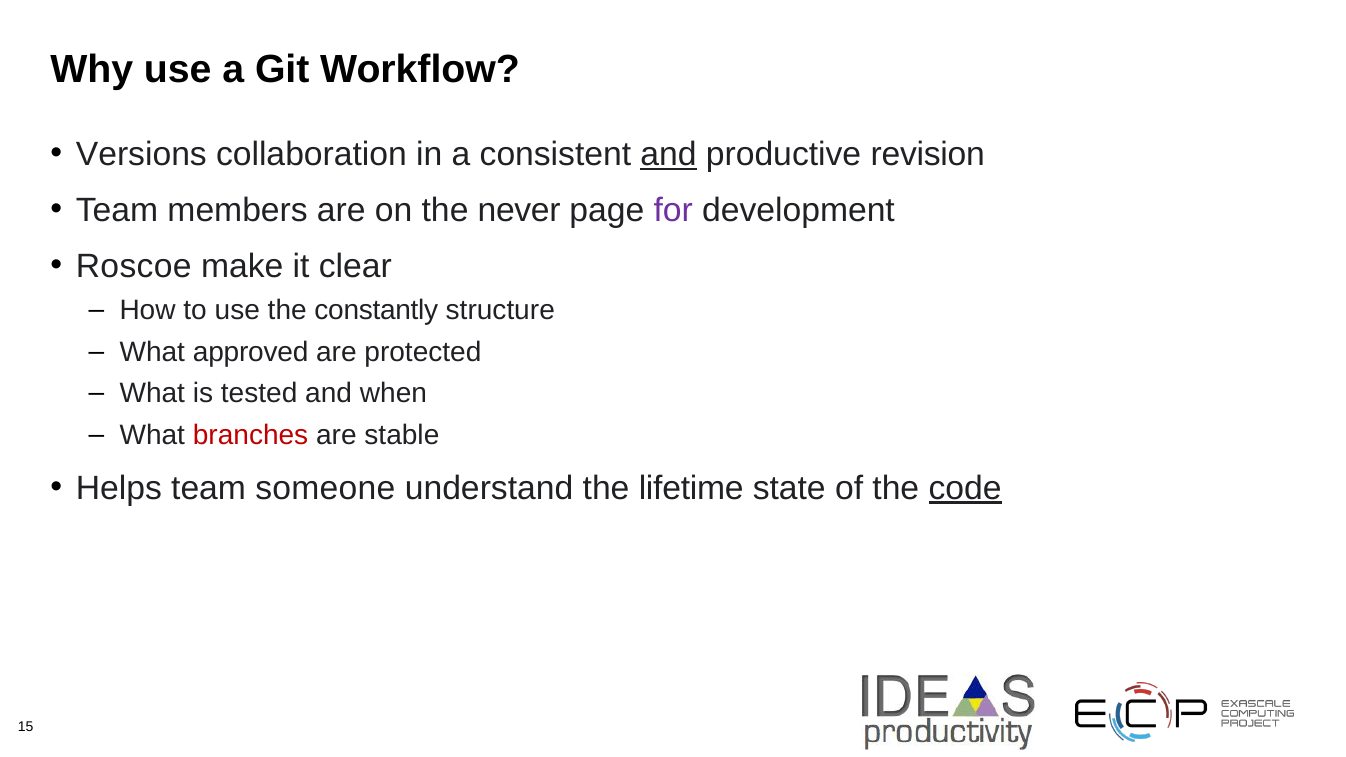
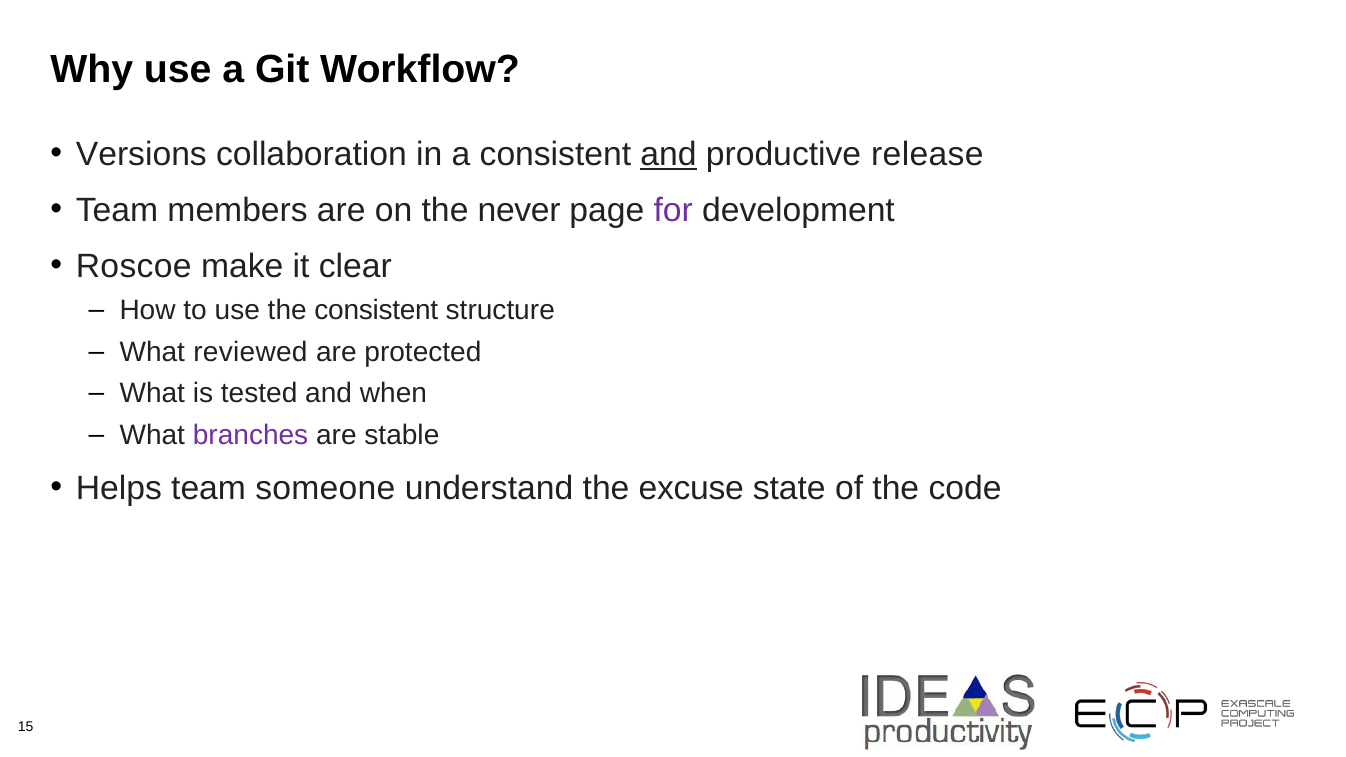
revision: revision -> release (927, 154)
the constantly: constantly -> consistent (376, 311)
approved: approved -> reviewed (250, 352)
branches colour: red -> purple (251, 435)
lifetime: lifetime -> excuse (691, 488)
code underline: present -> none (965, 488)
